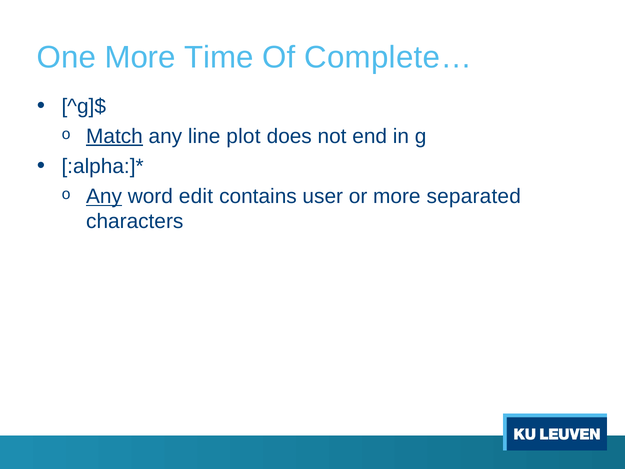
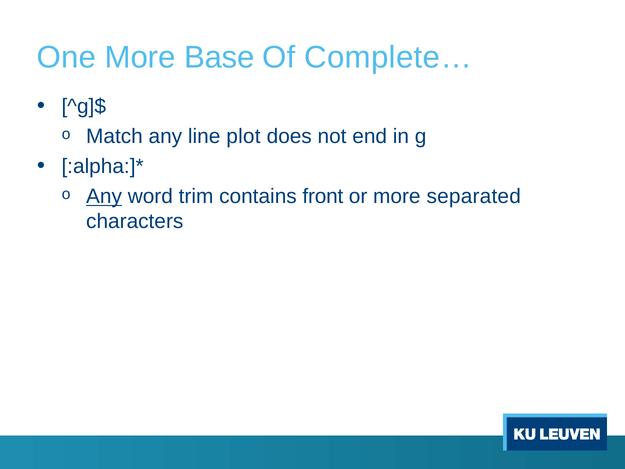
Time: Time -> Base (219, 57)
Match underline: present -> none (114, 136)
edit: edit -> trim (196, 196)
user: user -> front (323, 196)
